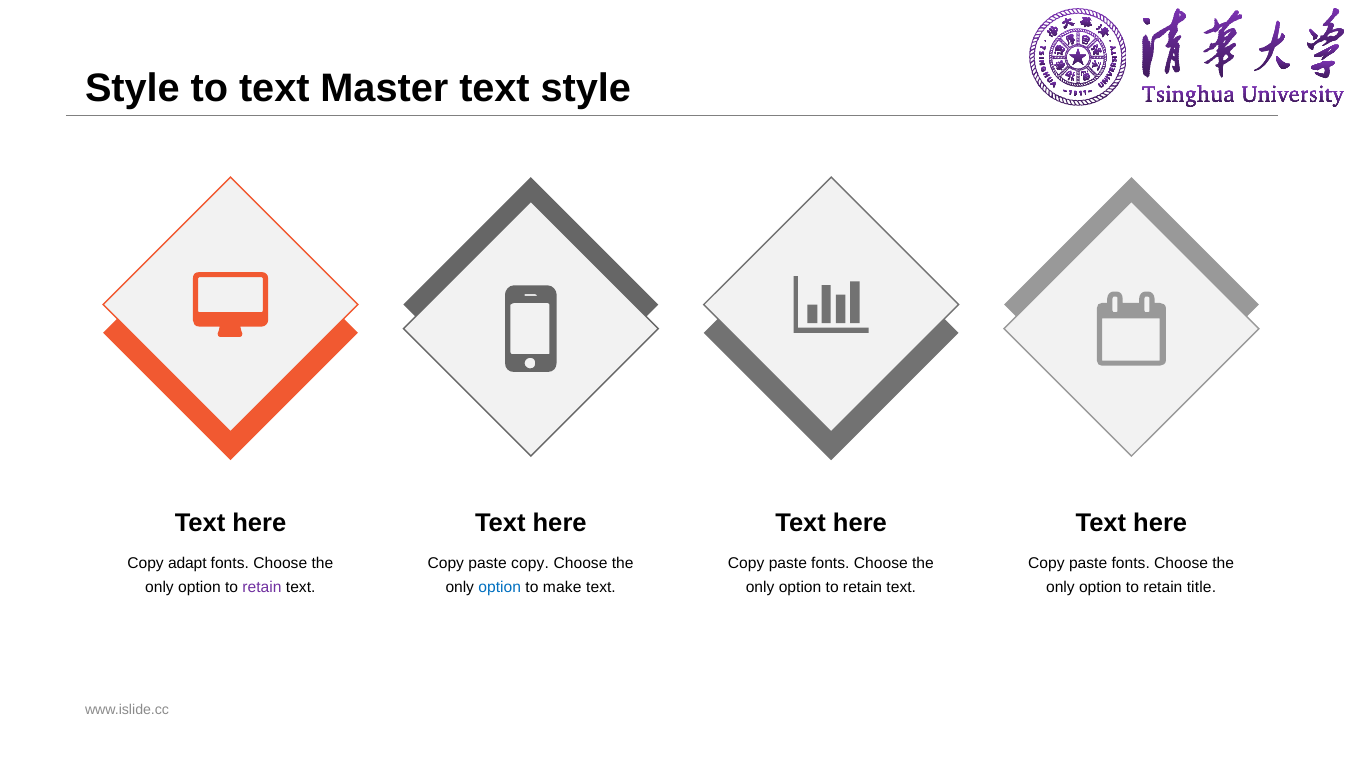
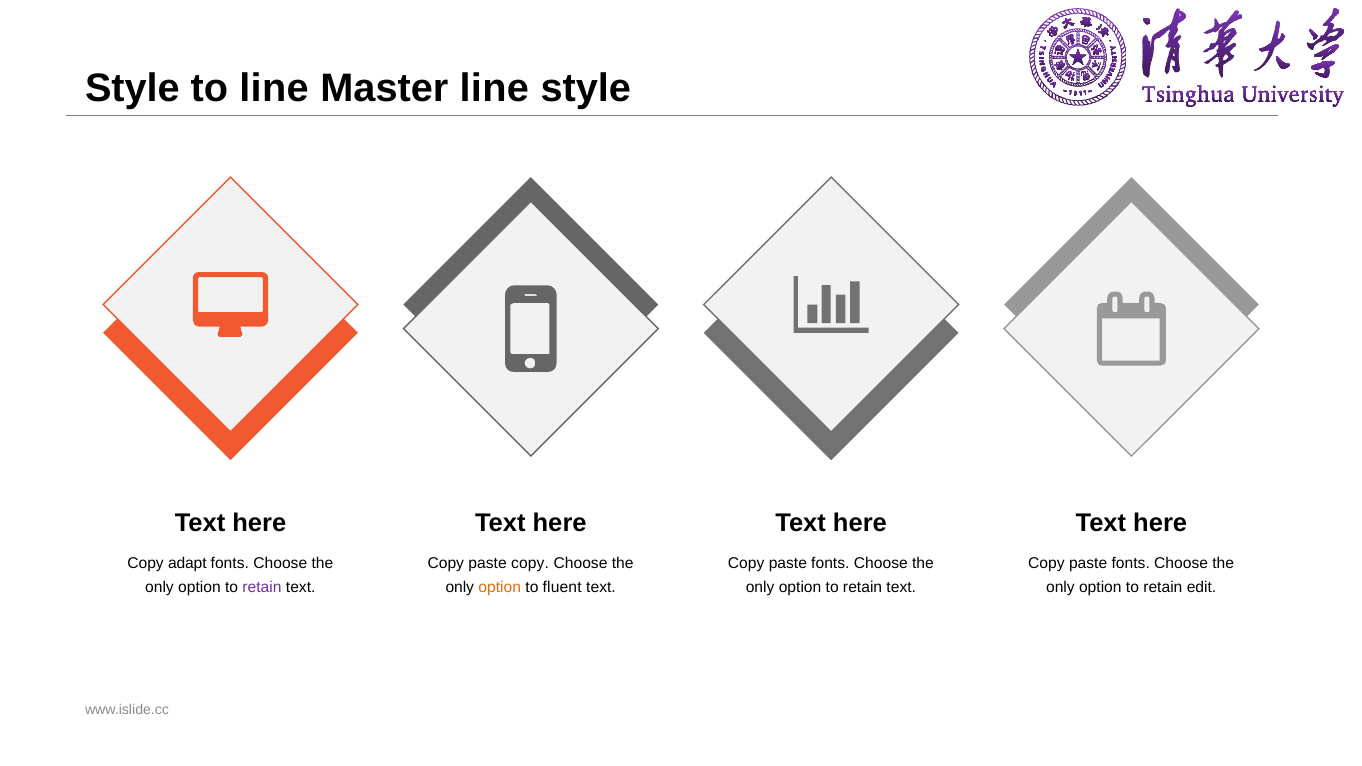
to text: text -> line (274, 88)
Master text: text -> line (494, 88)
option colour: blue -> orange (500, 588)
make: make -> fluent (562, 588)
title: title -> edit (1202, 588)
